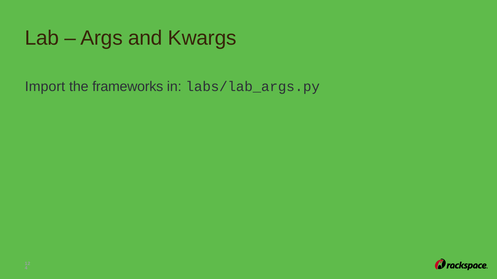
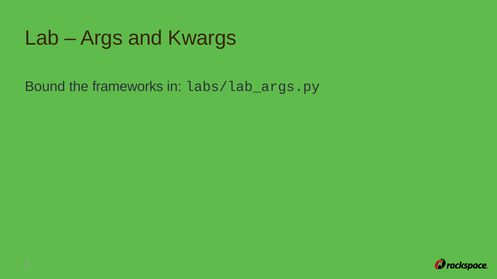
Import: Import -> Bound (45, 87)
